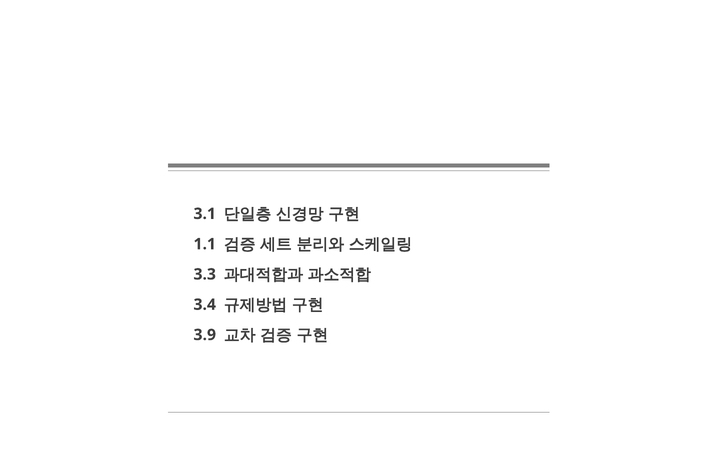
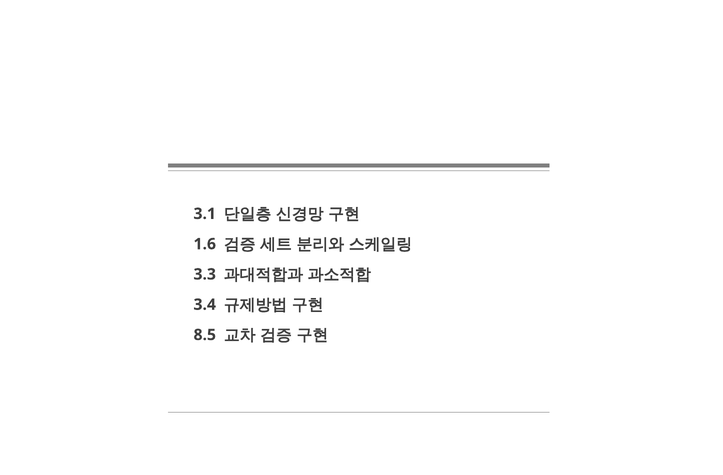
1.1: 1.1 -> 1.6 (205, 244)
3.9: 3.9 -> 8.5 (205, 335)
